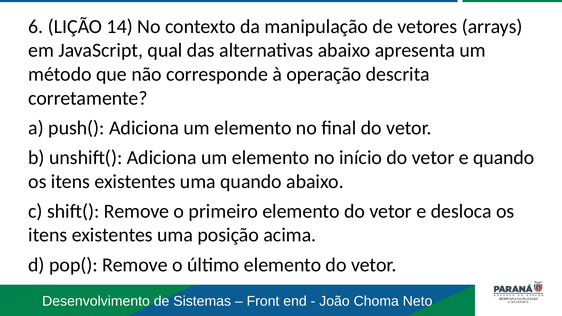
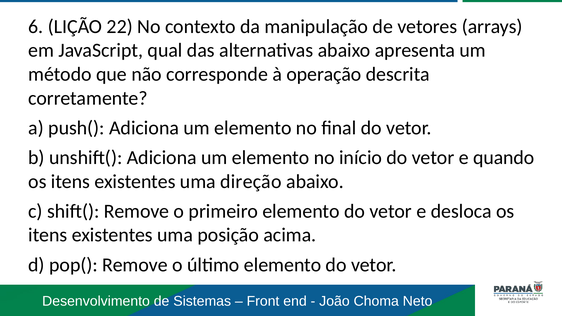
14: 14 -> 22 (120, 27)
uma quando: quando -> direção (251, 182)
